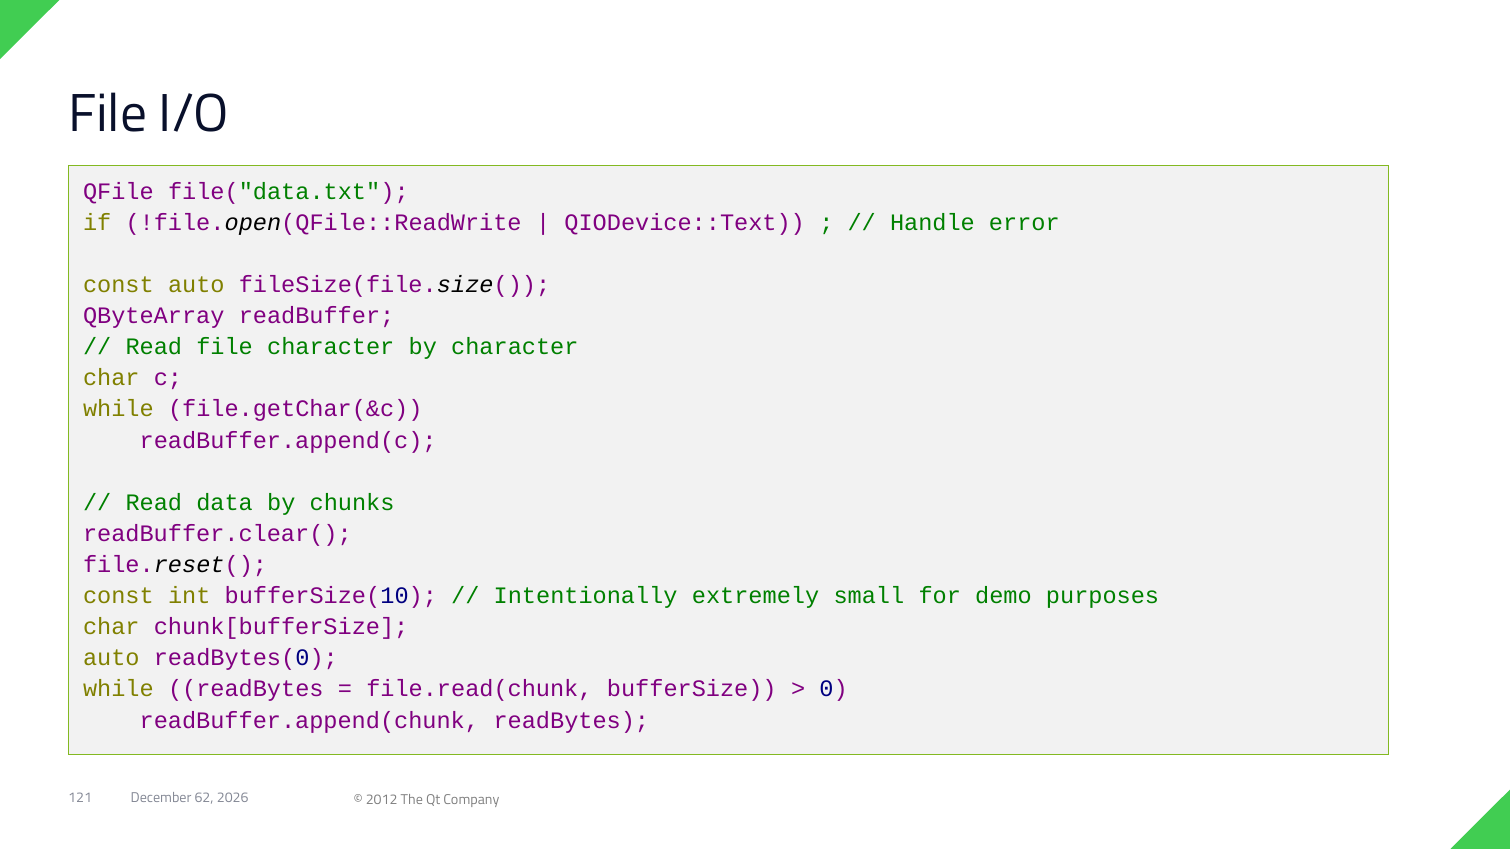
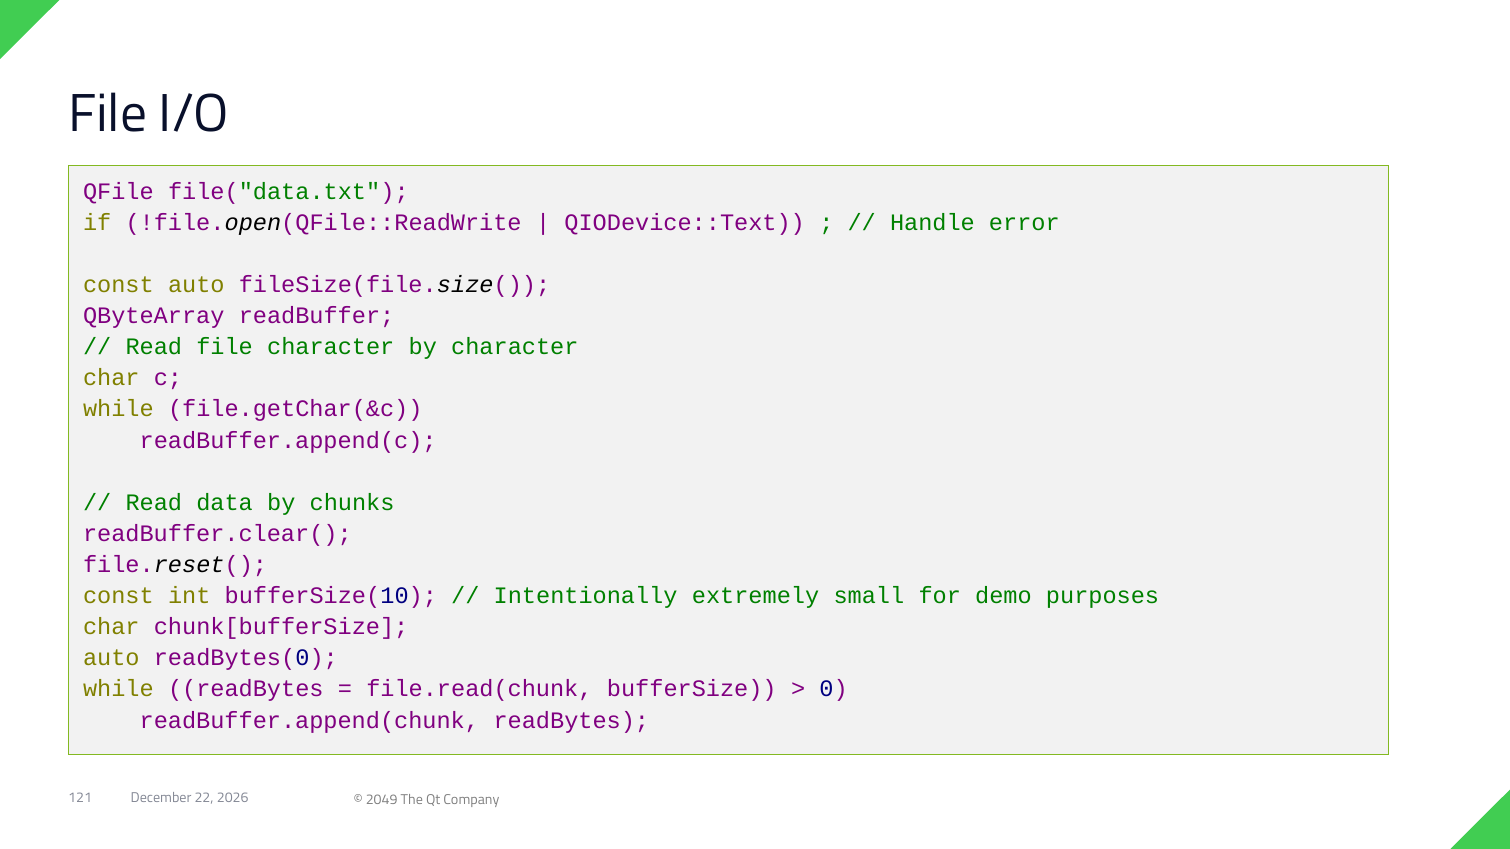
62: 62 -> 22 (204, 798)
2012: 2012 -> 2049 (382, 800)
